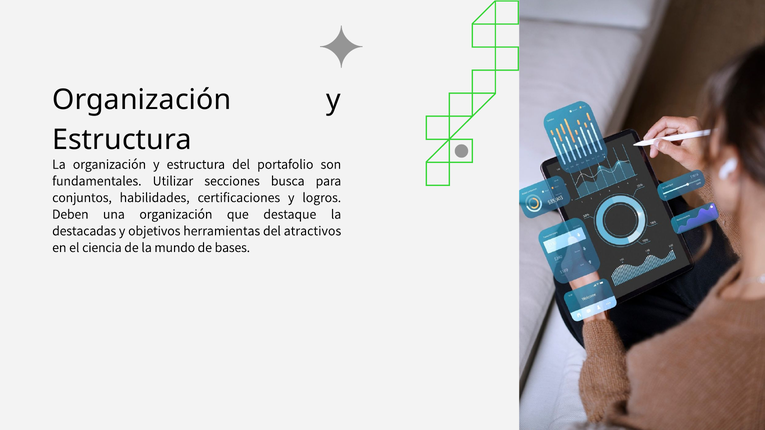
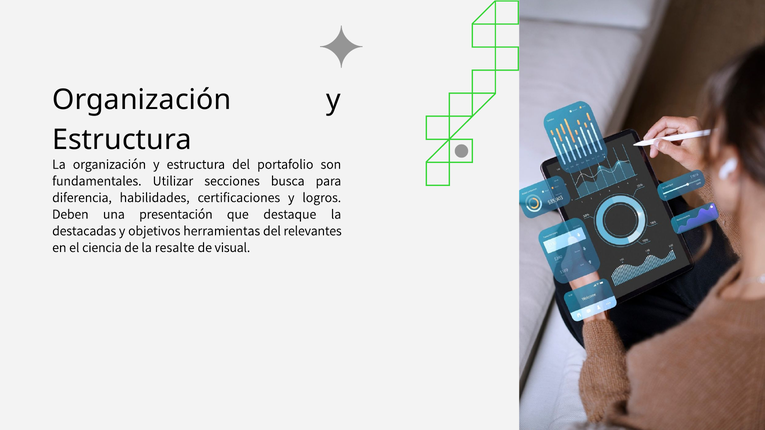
conjuntos: conjuntos -> diferencia (82, 198)
una organización: organización -> presentación (176, 214)
atractivos: atractivos -> relevantes (313, 231)
mundo: mundo -> resalte (175, 248)
bases: bases -> visual (232, 248)
